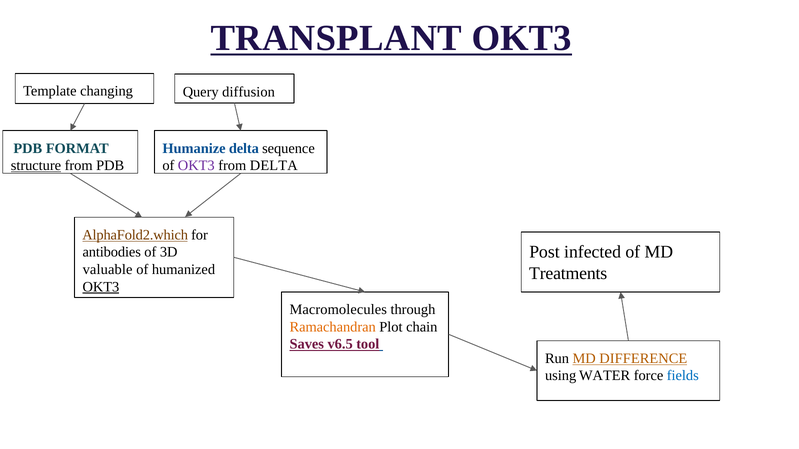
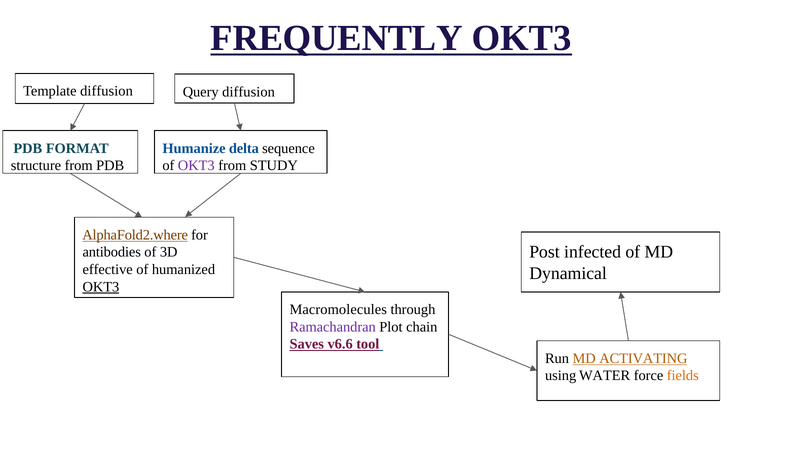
TRANSPLANT: TRANSPLANT -> FREQUENTLY (337, 38)
Template changing: changing -> diffusion (107, 91)
structure underline: present -> none (36, 166)
from DELTA: DELTA -> STUDY (274, 166)
AlphaFold2.which: AlphaFold2.which -> AlphaFold2.where (135, 235)
valuable: valuable -> effective (108, 270)
Treatments: Treatments -> Dynamical (568, 273)
Ramachandran colour: orange -> purple (333, 327)
v6.5: v6.5 -> v6.6 (340, 345)
DIFFERENCE: DIFFERENCE -> ACTIVATING (643, 359)
fields colour: blue -> orange (683, 376)
